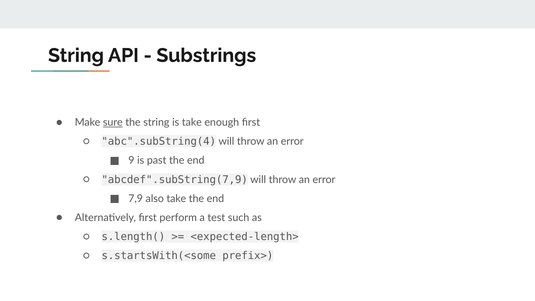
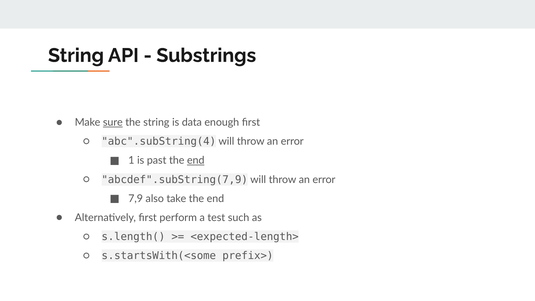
is take: take -> data (192, 122)
9: 9 -> 1 (131, 160)
end underline: none -> present (196, 160)
